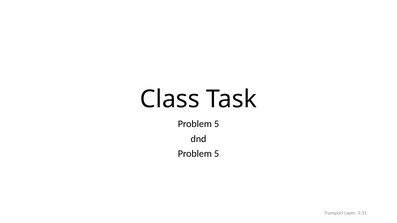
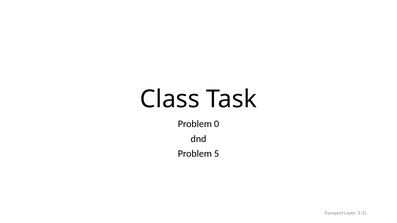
5: 5 -> 0 (217, 124)
